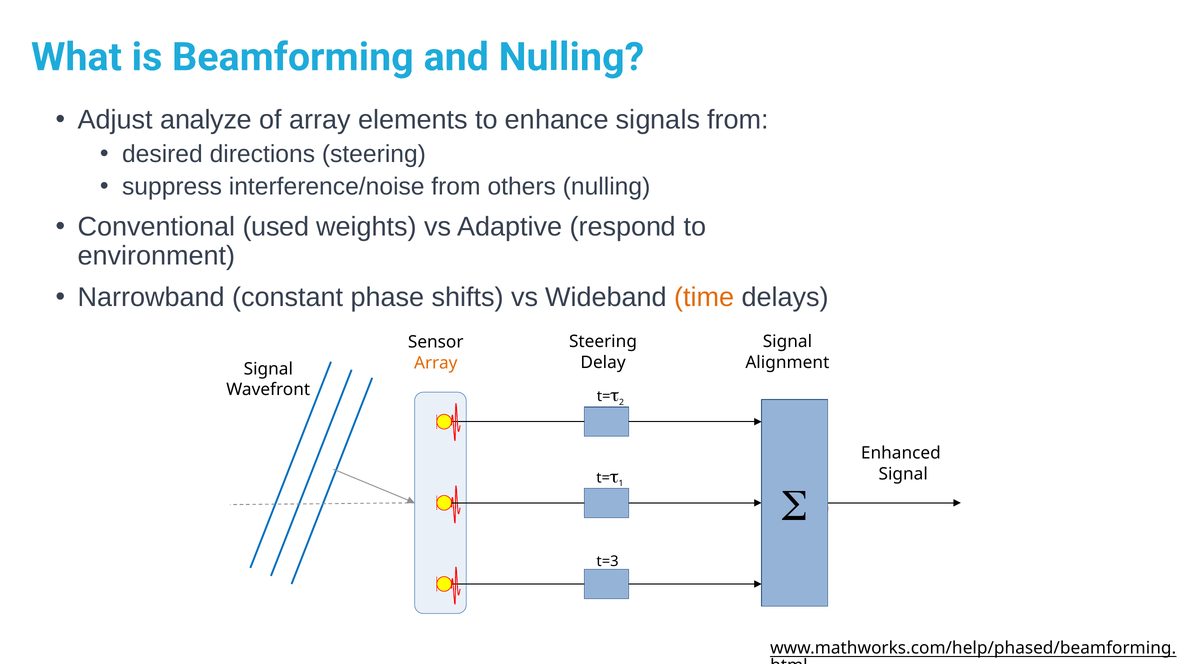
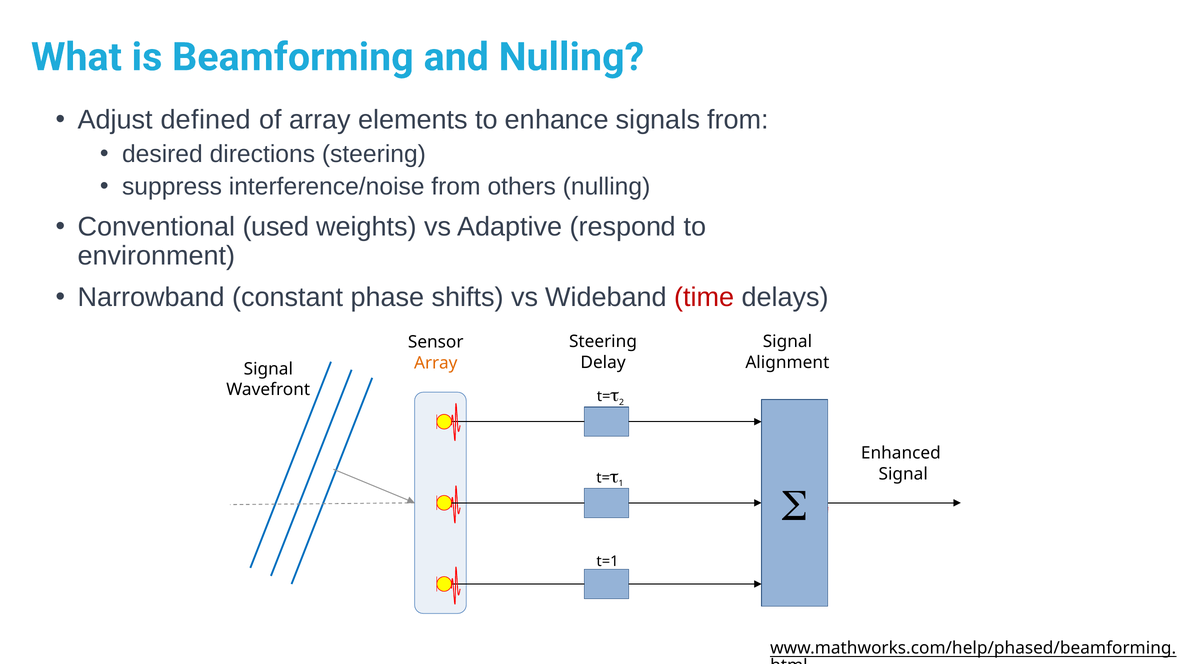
analyze: analyze -> defined (206, 120)
time colour: orange -> red (705, 298)
t=3: t=3 -> t=1 (608, 562)
